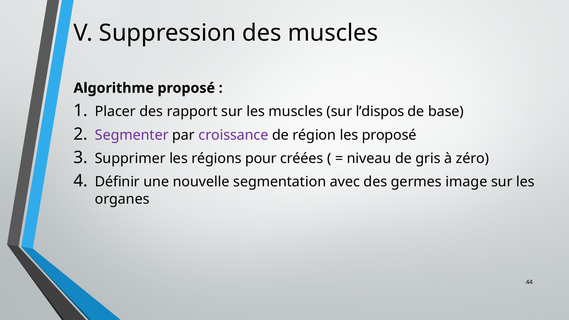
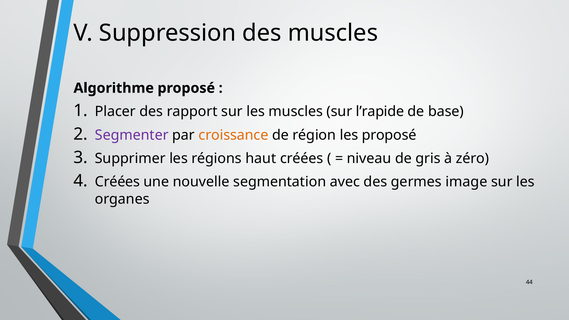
l’dispos: l’dispos -> l’rapide (380, 112)
croissance colour: purple -> orange (234, 135)
pour: pour -> haut (261, 159)
Définir: Définir -> Créées (117, 182)
